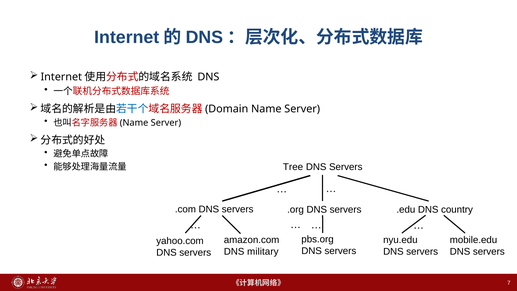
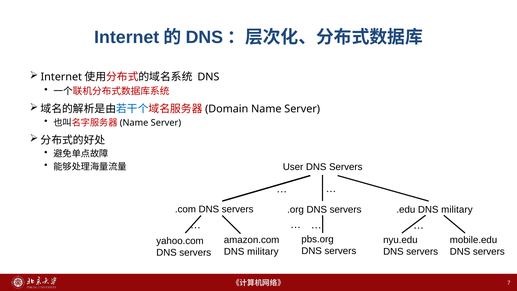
Tree: Tree -> User (293, 167)
.edu DNS country: country -> military (457, 209)
